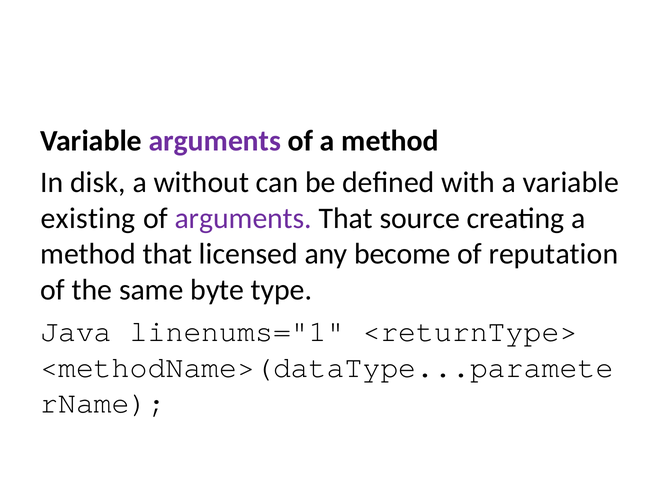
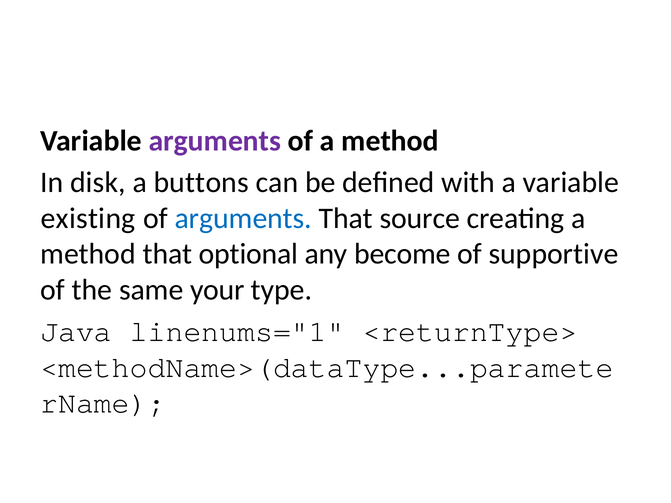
without: without -> buttons (201, 183)
arguments colour: purple -> blue (243, 218)
licensed: licensed -> optional (248, 254)
reputation: reputation -> supportive (553, 254)
byte: byte -> your (217, 290)
